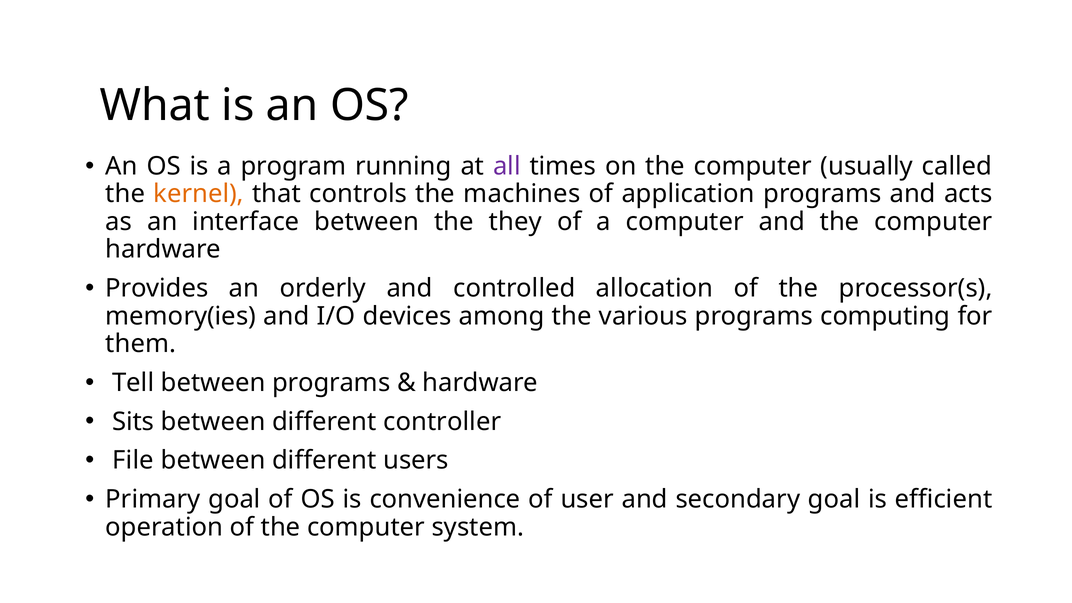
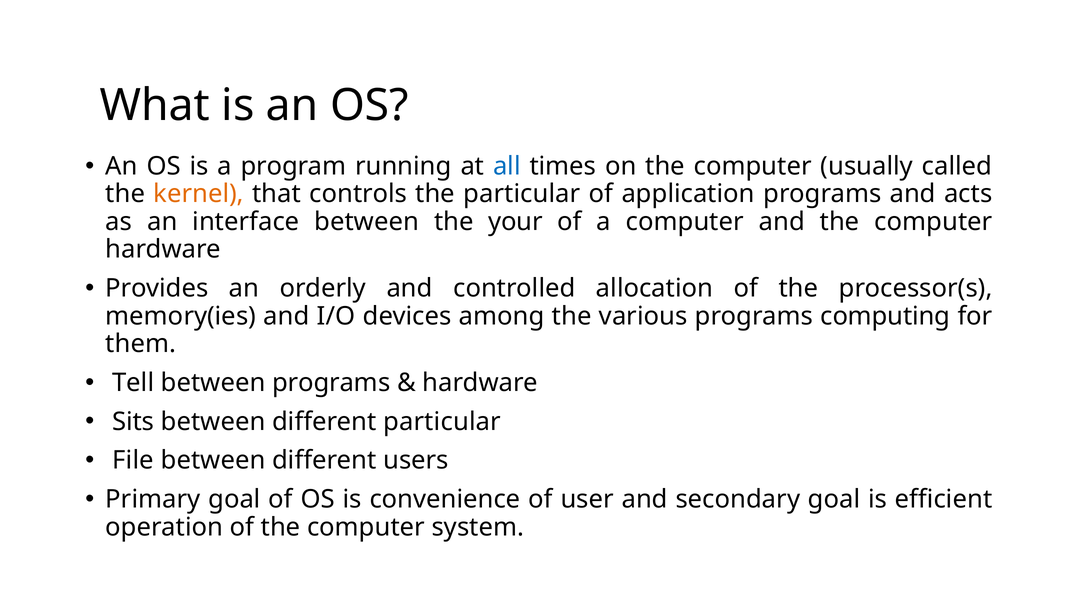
all colour: purple -> blue (507, 166)
the machines: machines -> particular (522, 194)
they: they -> your (515, 222)
different controller: controller -> particular (442, 422)
